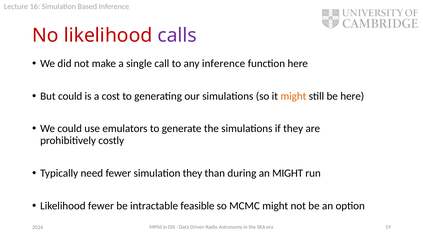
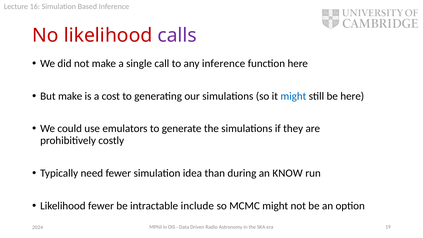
But could: could -> make (70, 96)
might colour: orange -> blue (293, 96)
simulation they: they -> idea (192, 173)
an MIGHT: MIGHT -> KNOW (288, 173)
feasible: feasible -> include (197, 206)
